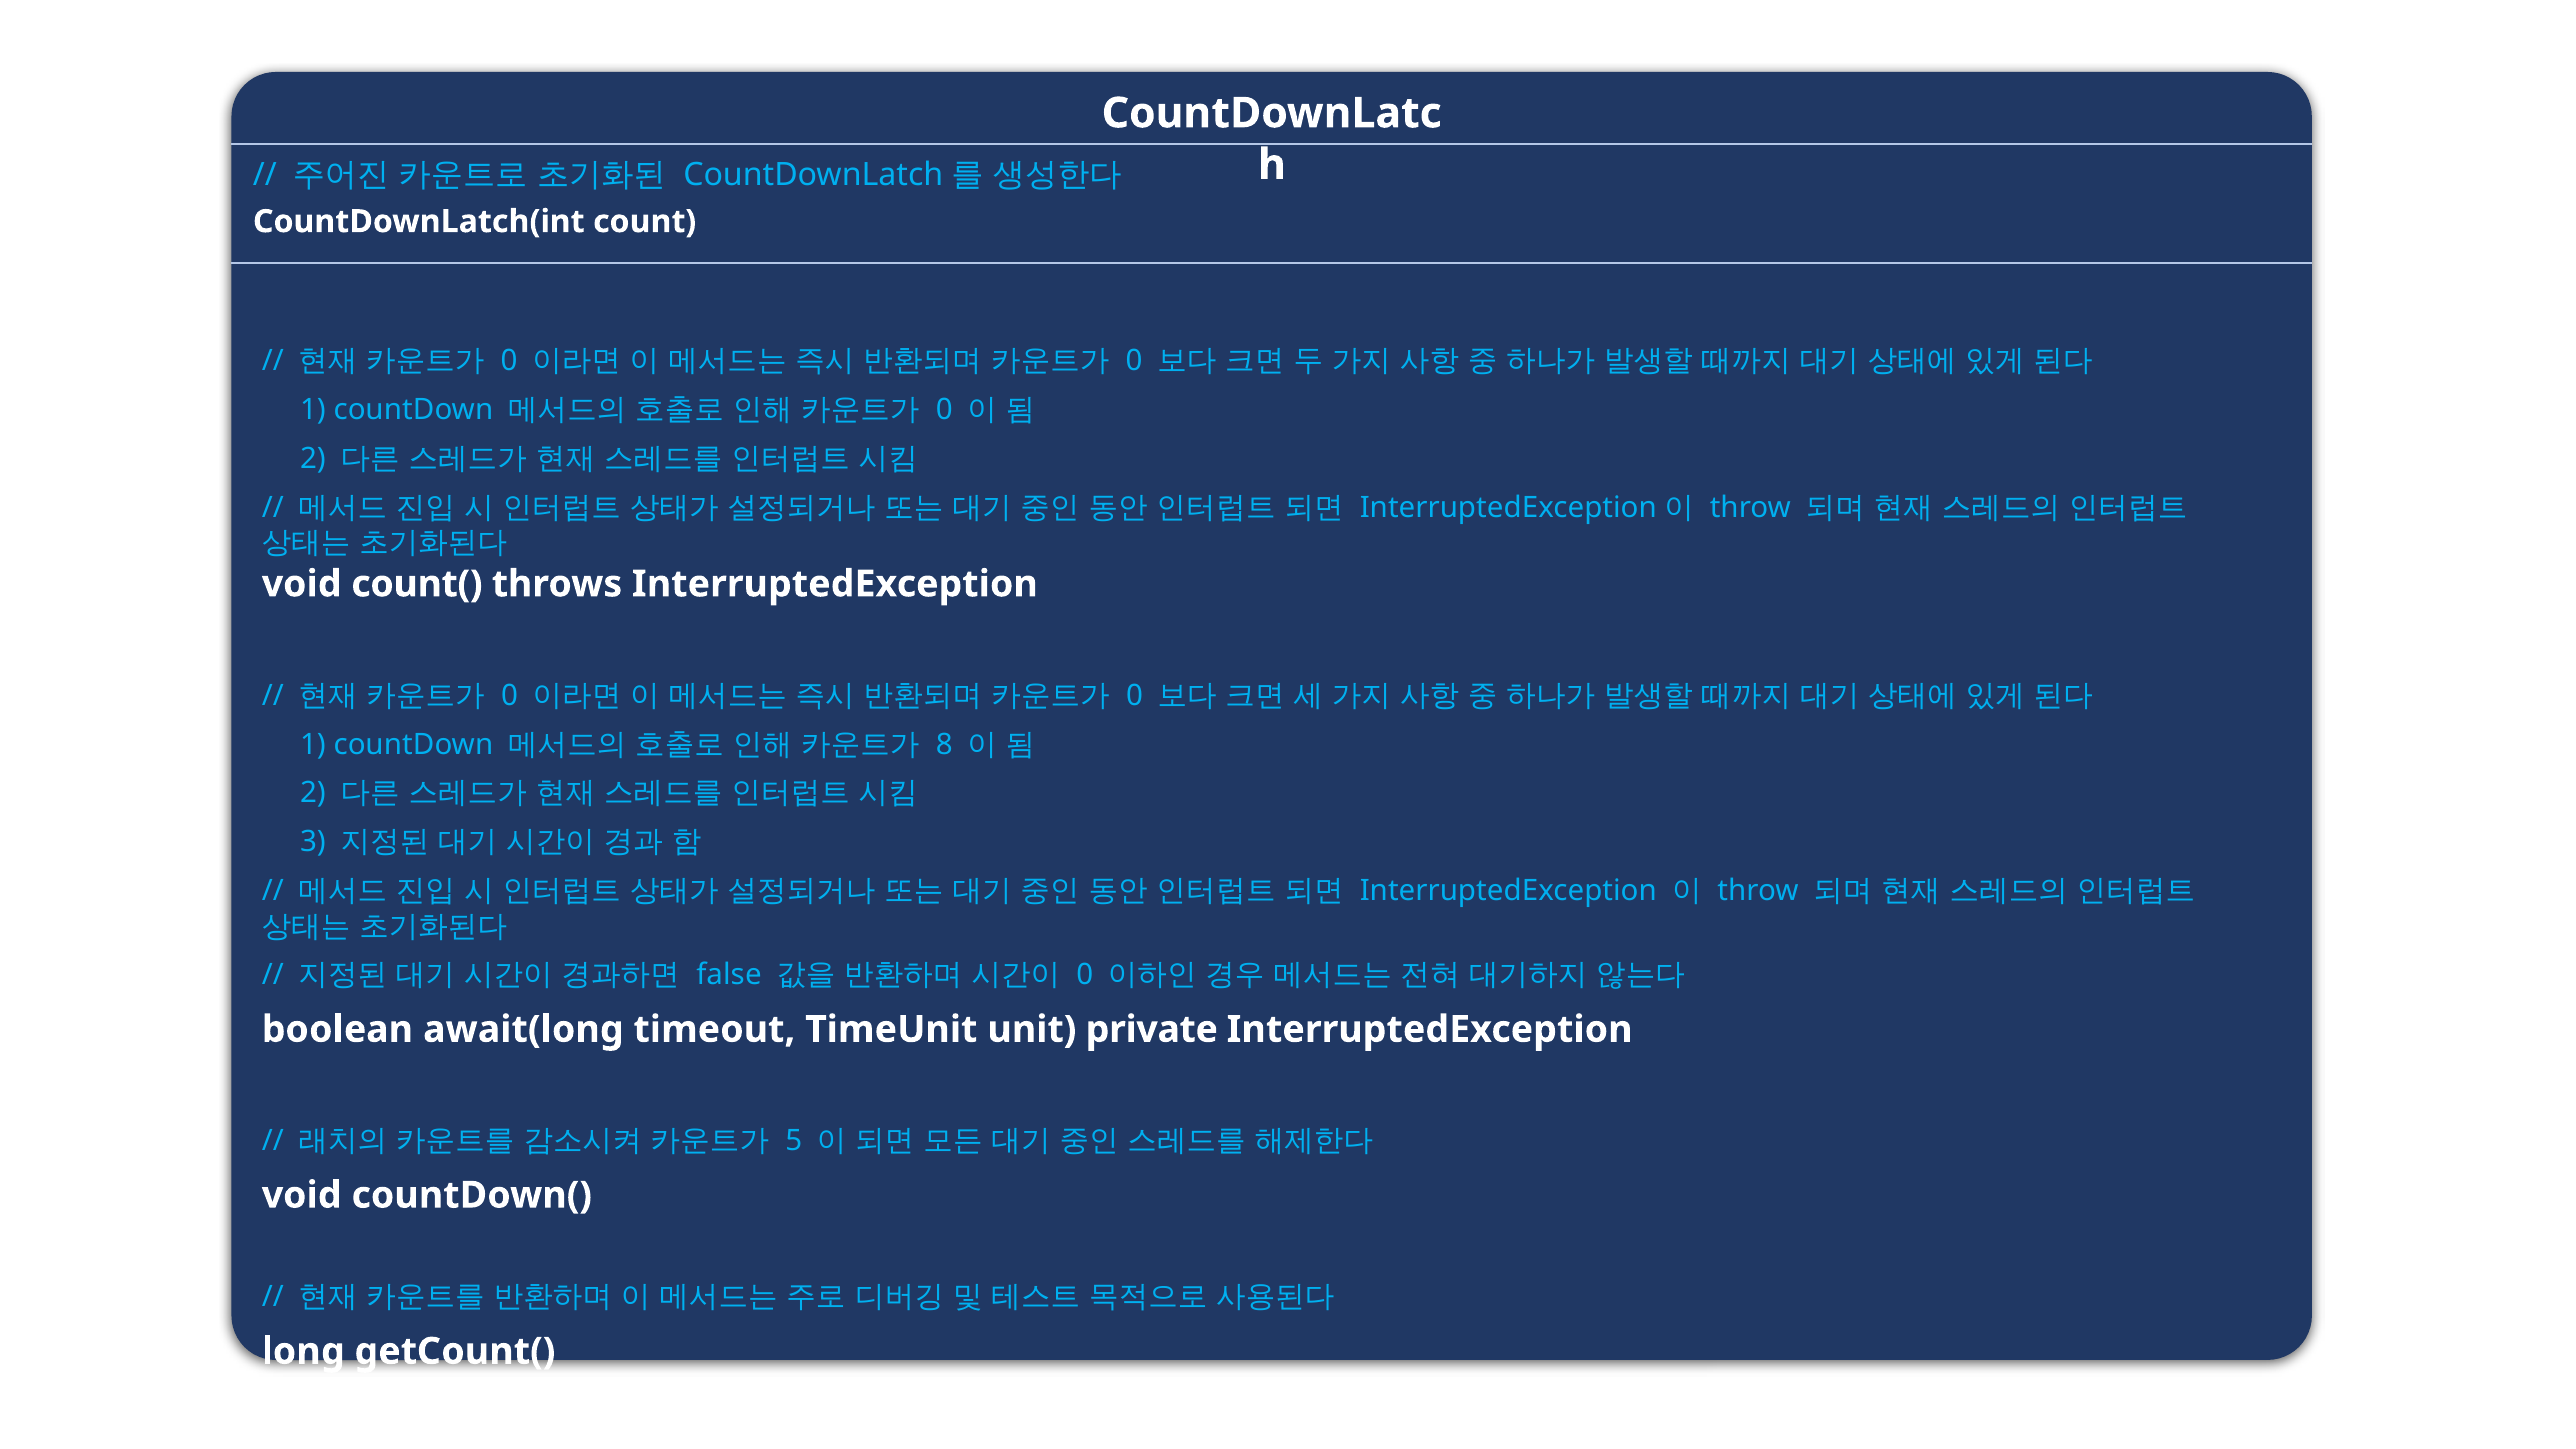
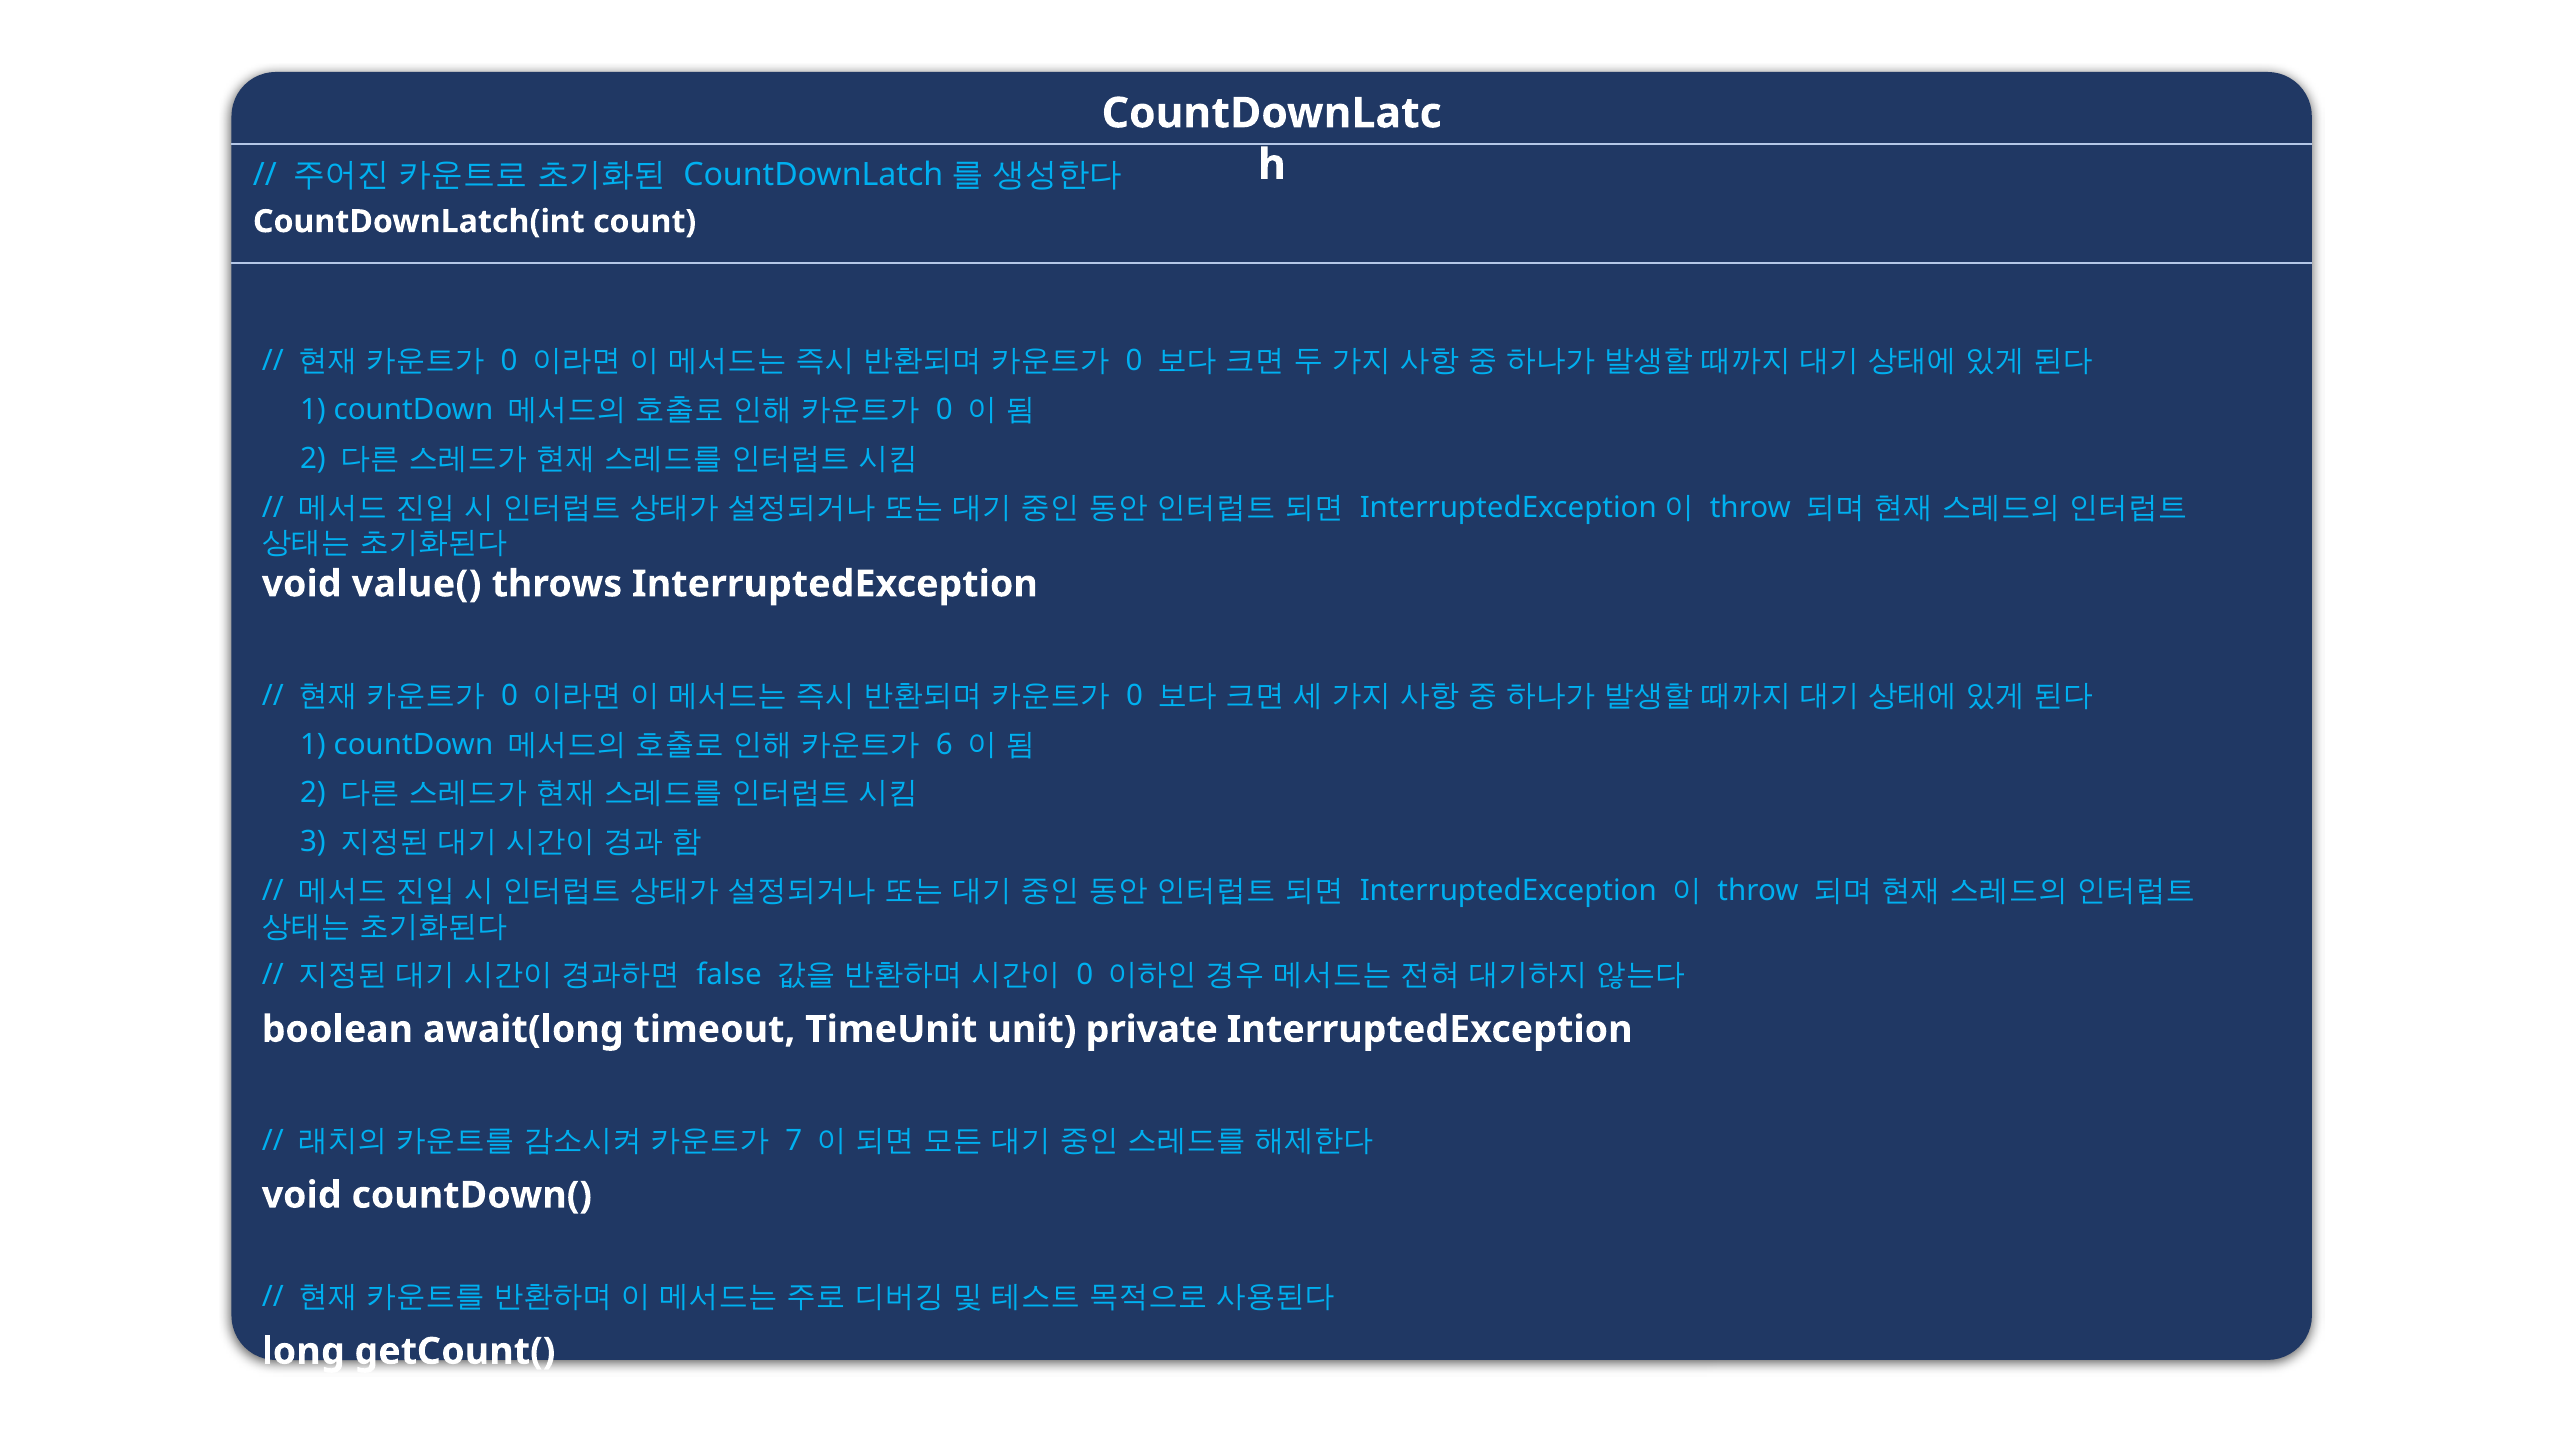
count(: count( -> value( (417, 584)
8: 8 -> 6 (944, 744)
5: 5 -> 7 (794, 1141)
